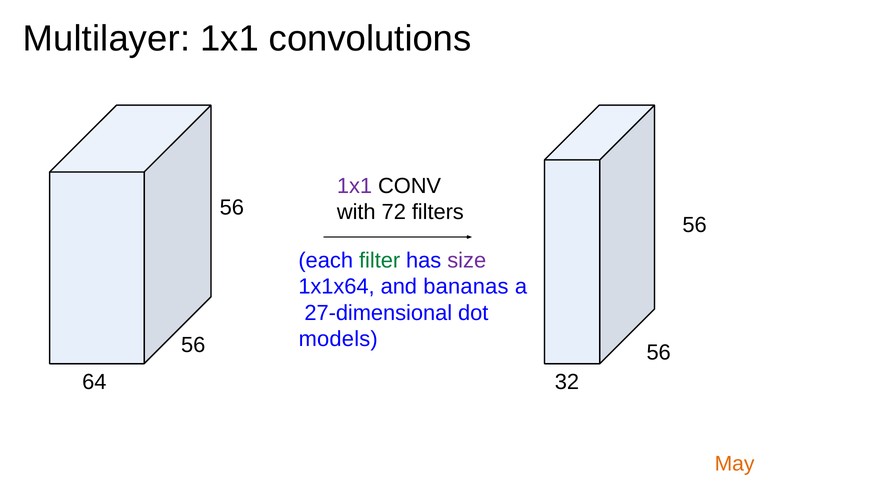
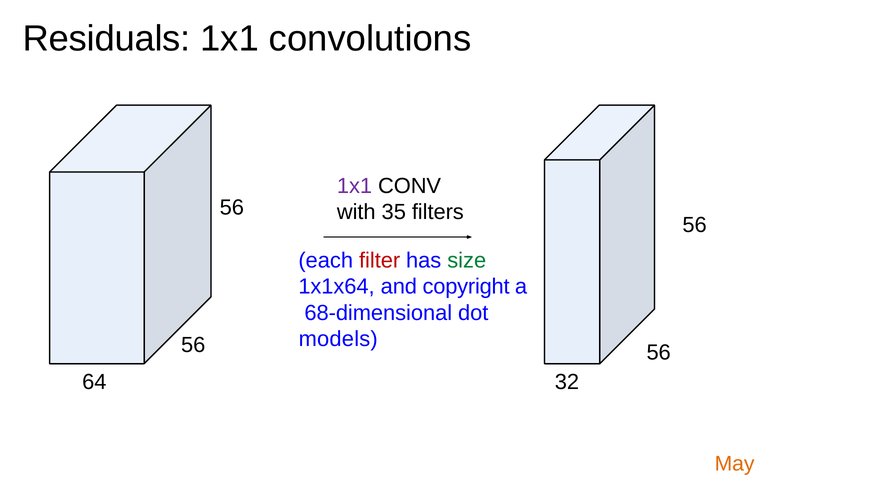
Multilayer: Multilayer -> Residuals (107, 39)
72: 72 -> 35 (394, 212)
filter colour: green -> red (380, 261)
size colour: purple -> green (467, 261)
bananas: bananas -> copyright (466, 287)
27-dimensional: 27-dimensional -> 68-dimensional (378, 313)
